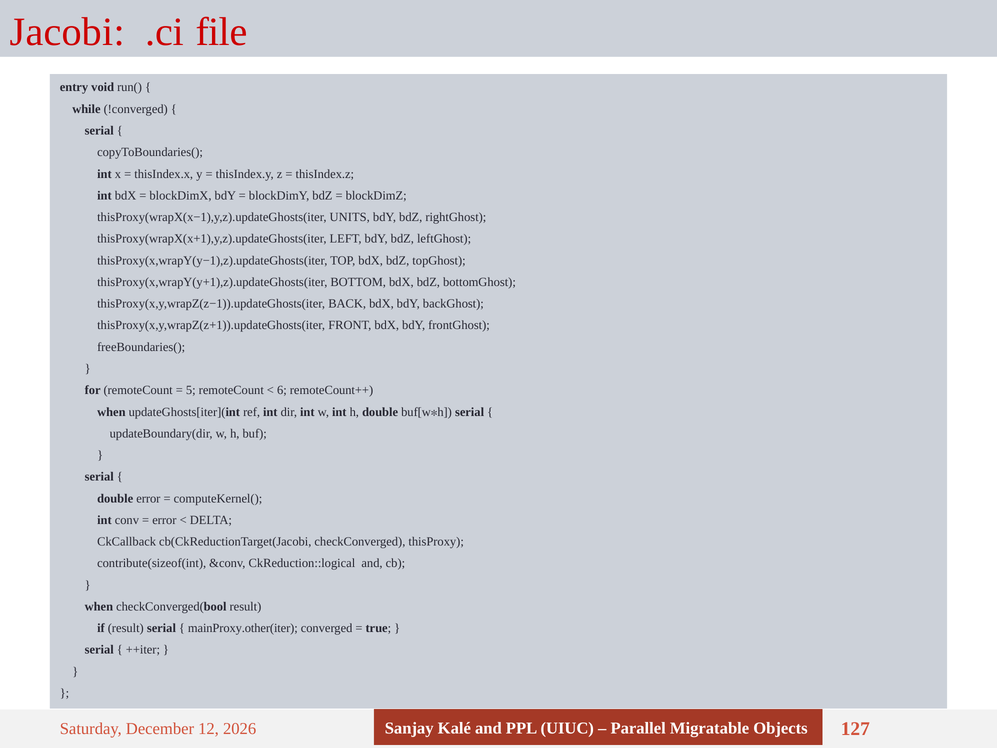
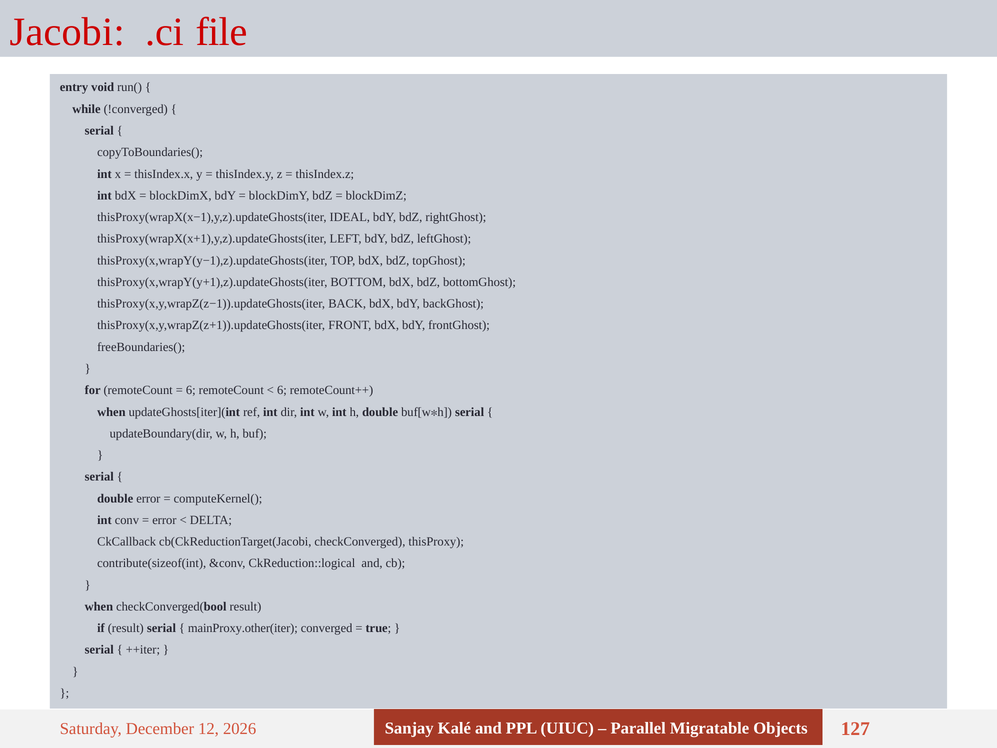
UNITS: UNITS -> IDEAL (350, 217)
5: 5 -> 6 (191, 390)
